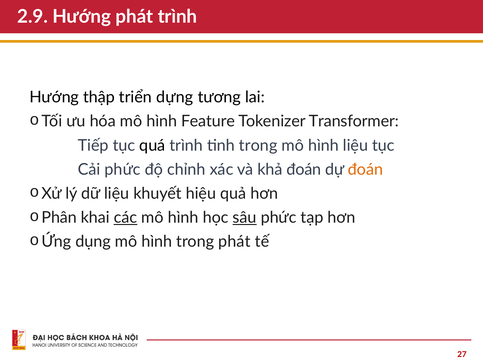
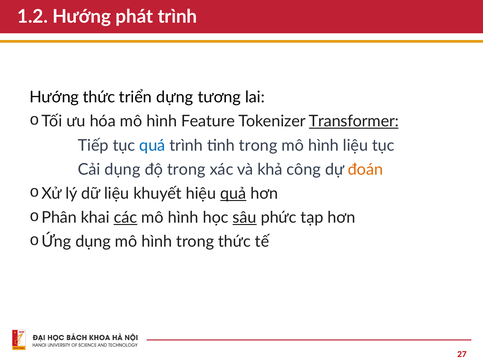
2.9: 2.9 -> 1.2 (32, 17)
Hướng thập: thập -> thức (99, 97)
Transformer underline: none -> present (354, 121)
quá colour: black -> blue (152, 145)
Cải phức: phức -> dụng (123, 170)
độ chỉnh: chỉnh -> trong (186, 170)
khả đoán: đoán -> công (304, 170)
quả underline: none -> present (233, 194)
trong phát: phát -> thức (235, 242)
